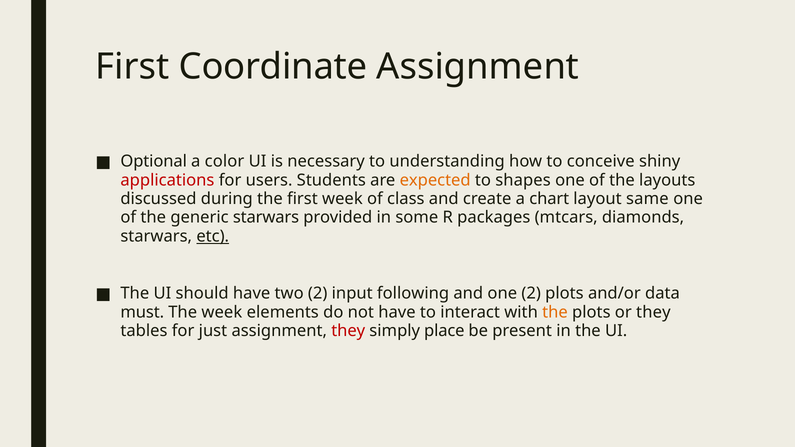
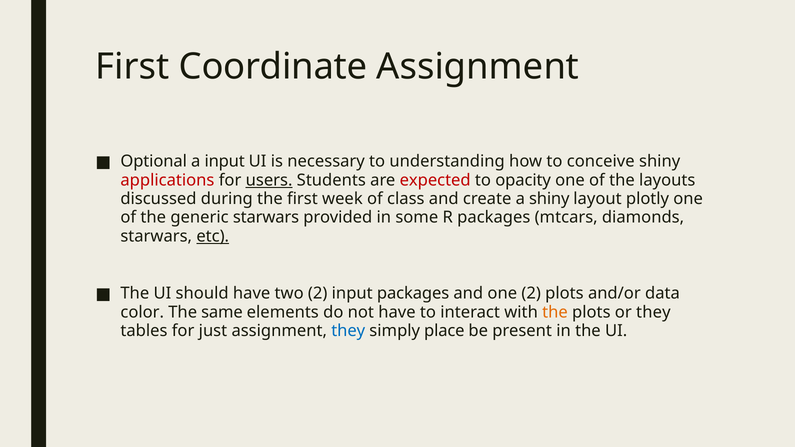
a color: color -> input (225, 162)
users underline: none -> present (269, 180)
expected colour: orange -> red (435, 180)
shapes: shapes -> opacity (523, 180)
a chart: chart -> shiny (549, 199)
same: same -> plotly (647, 199)
input following: following -> packages (413, 294)
must: must -> color (142, 312)
The week: week -> same (222, 312)
they colour: red -> blue (348, 331)
